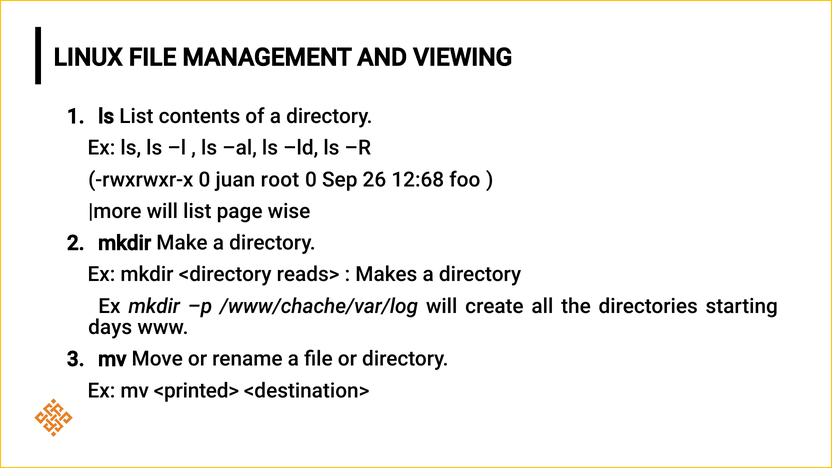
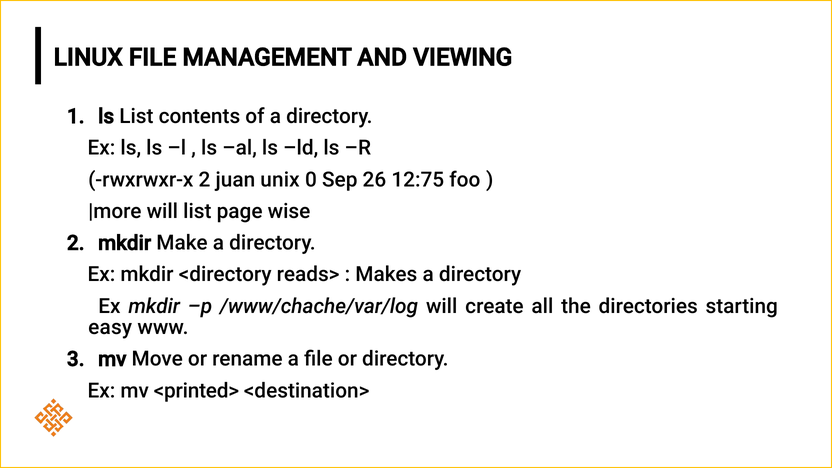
rwxrwxr-x 0: 0 -> 2 (205, 180)
root: root -> unix (280, 180)
12:68: 12:68 -> 12:75 (418, 180)
days: days -> easy (110, 327)
